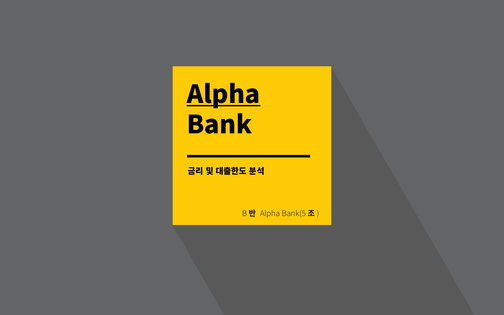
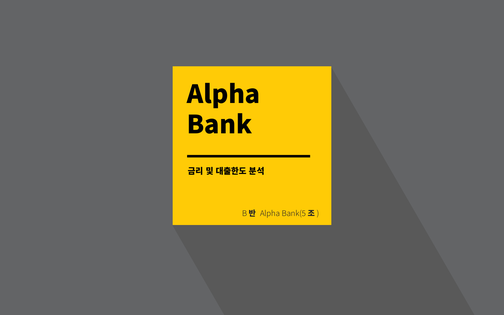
Alpha underline: present -> none (224, 95)
